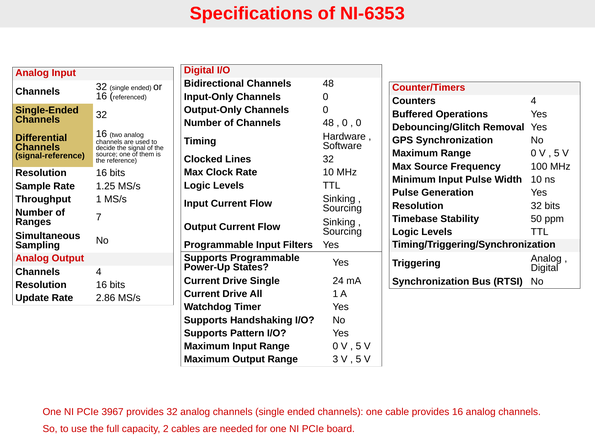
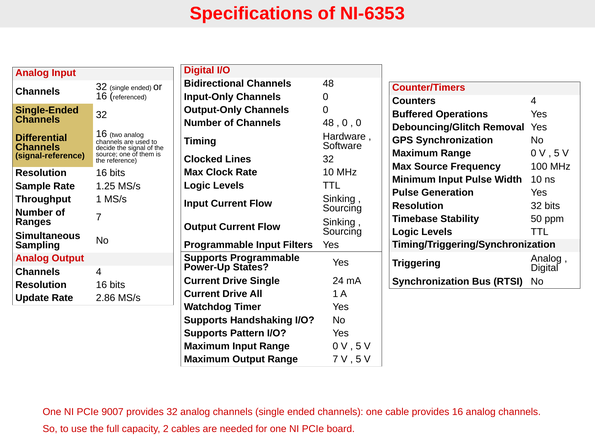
Range 3: 3 -> 7 (335, 360)
3967: 3967 -> 9007 (113, 412)
